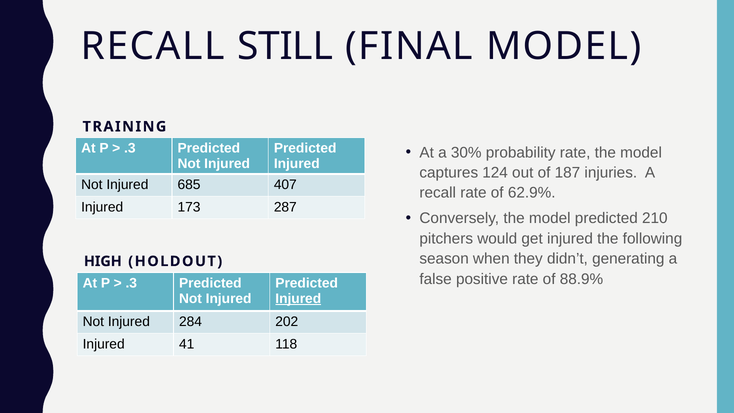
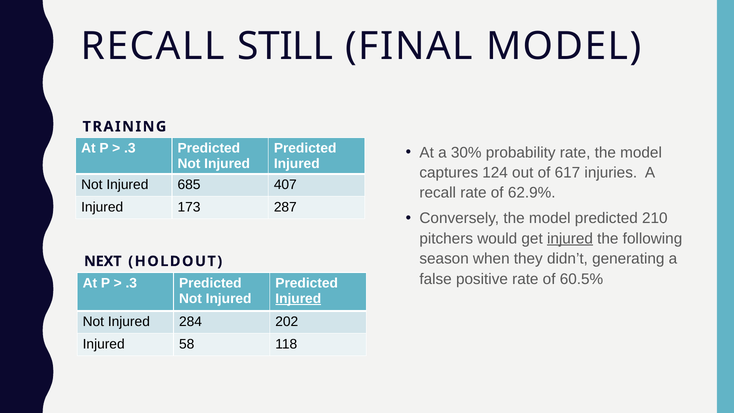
187: 187 -> 617 (567, 173)
injured underline: none -> present (570, 239)
HIGH: HIGH -> NEXT (103, 261)
88.9%: 88.9% -> 60.5% (581, 279)
41: 41 -> 58 (187, 344)
